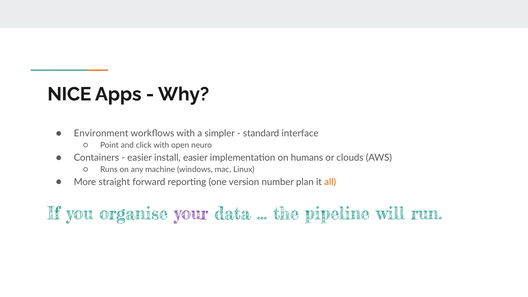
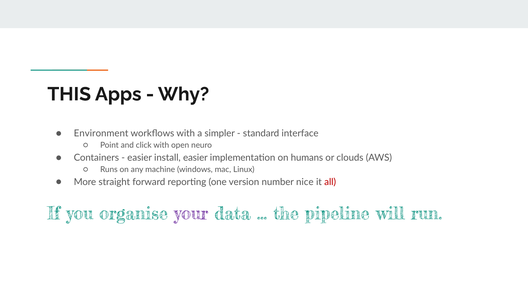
NICE: NICE -> THIS (69, 94)
plan: plan -> nice (305, 182)
all colour: orange -> red (330, 182)
